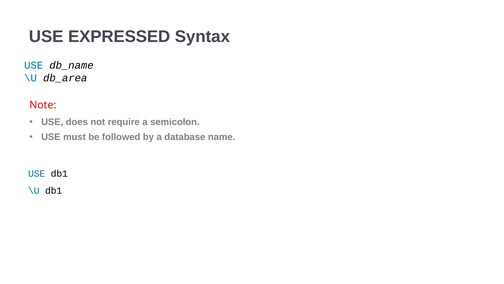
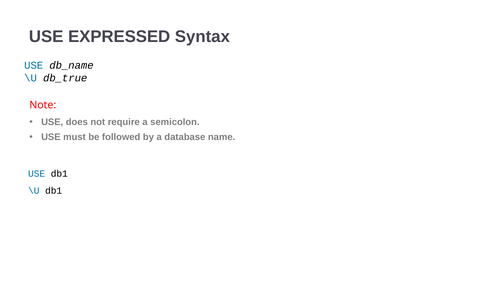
db_area: db_area -> db_true (65, 78)
